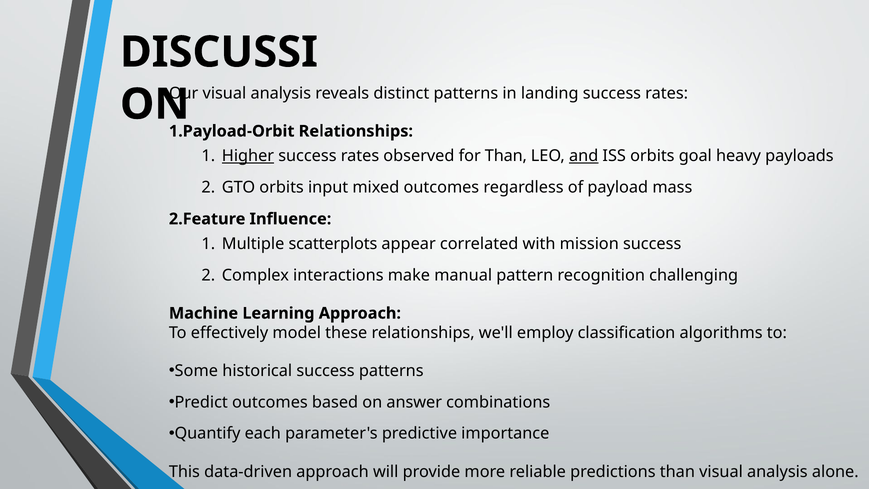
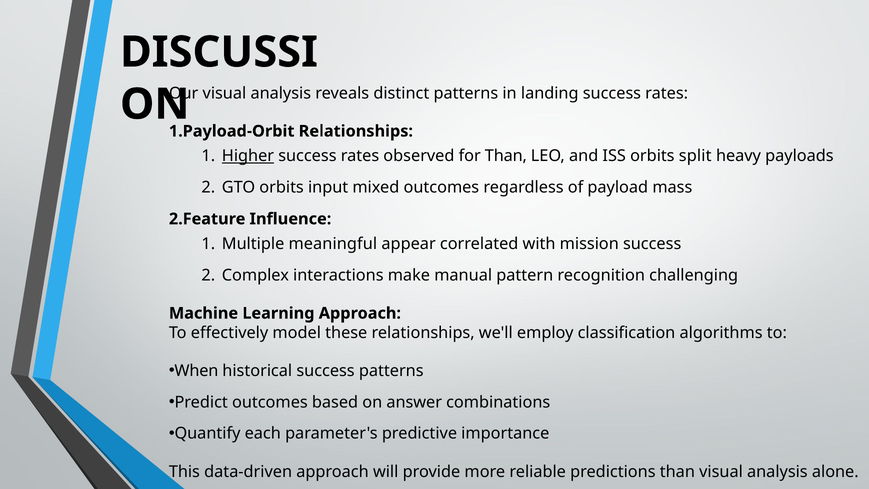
and underline: present -> none (584, 156)
goal: goal -> split (695, 156)
scatterplots: scatterplots -> meaningful (333, 244)
Some: Some -> When (196, 371)
